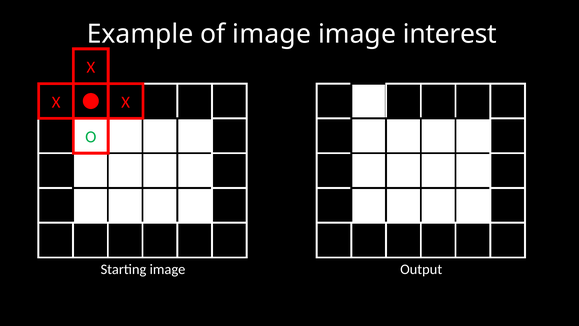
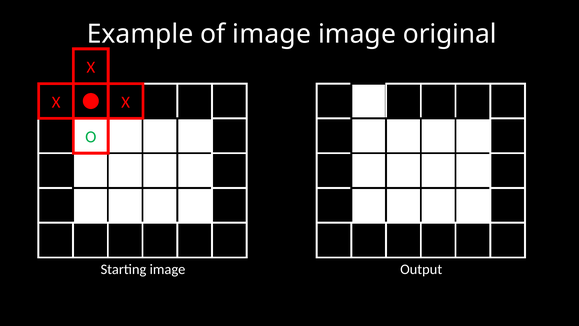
interest: interest -> original (450, 34)
